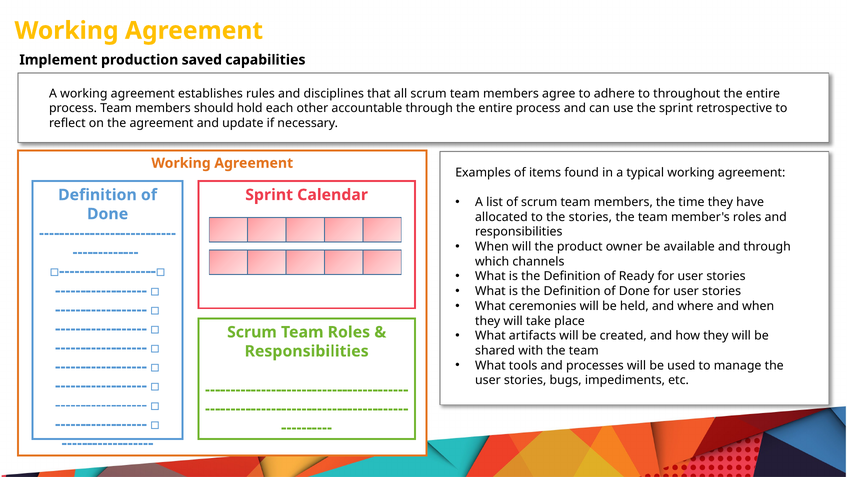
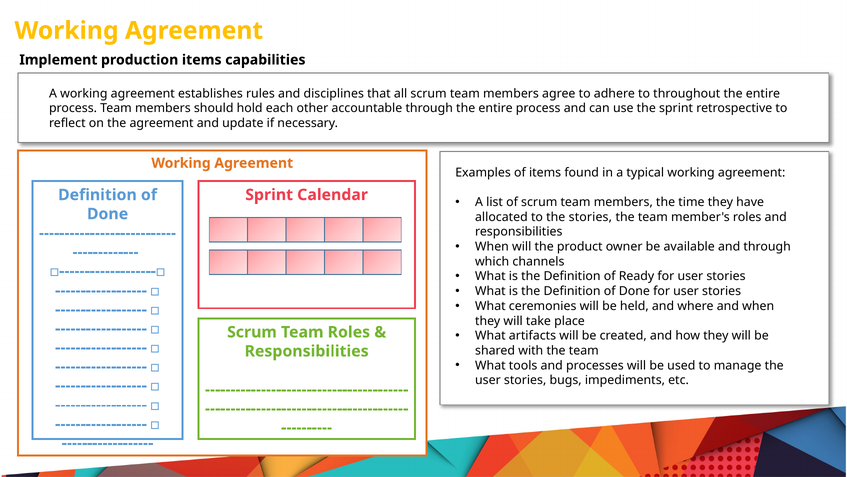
production saved: saved -> items (202, 60)
